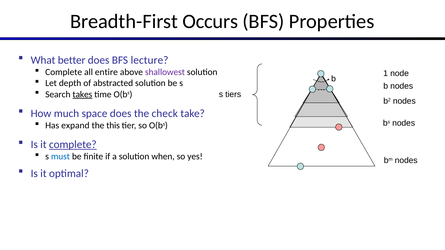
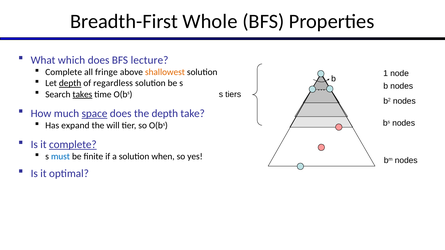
Occurs: Occurs -> Whole (210, 21)
better: better -> which (72, 60)
entire: entire -> fringe (106, 72)
shallowest colour: purple -> orange (165, 72)
depth underline: none -> present (70, 83)
abstracted: abstracted -> regardless (113, 83)
space underline: none -> present (95, 114)
the check: check -> depth (165, 114)
this: this -> will (113, 126)
